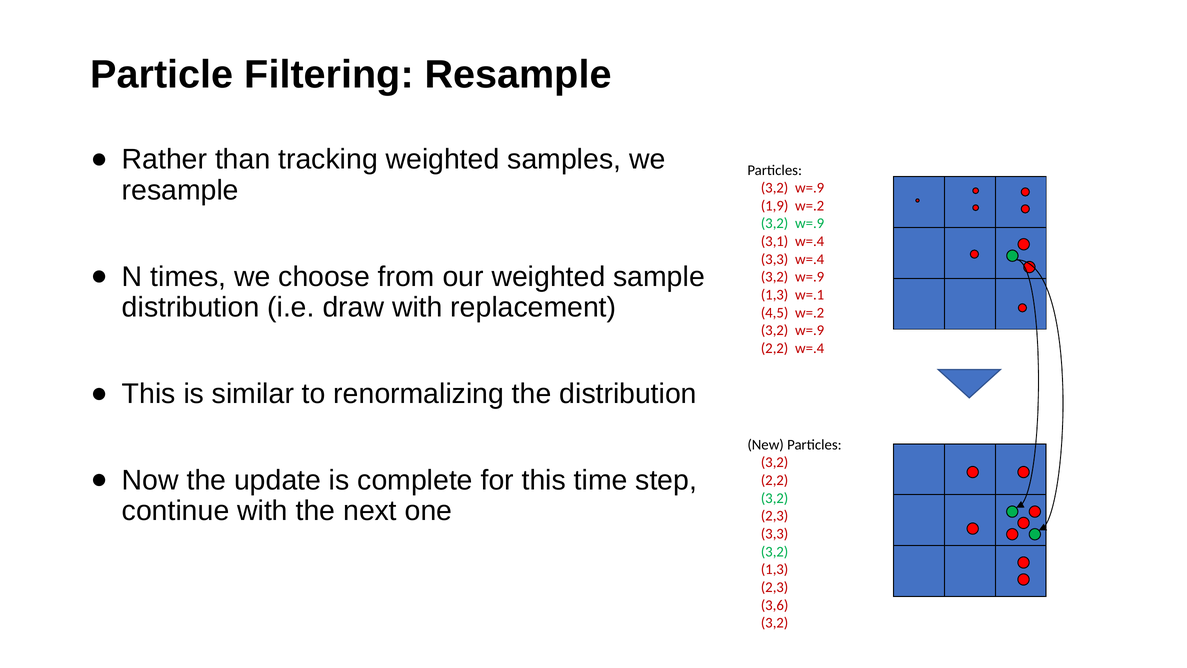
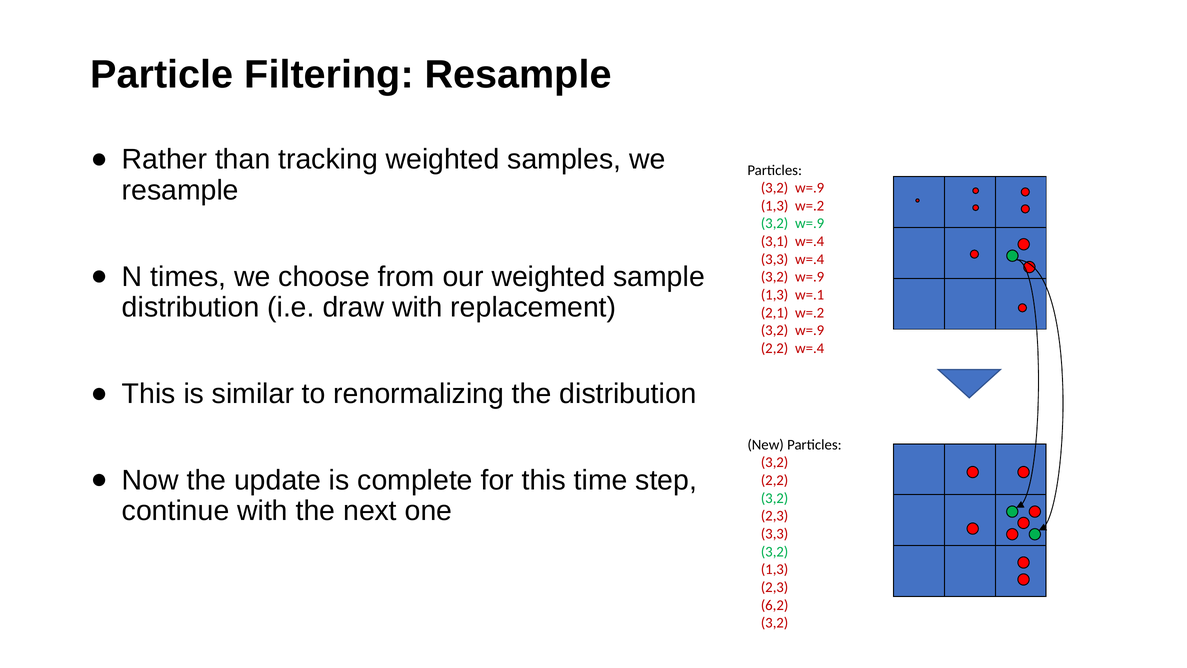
1,9: 1,9 -> 1,3 (775, 206)
4,5: 4,5 -> 2,1 (775, 313)
3,6: 3,6 -> 6,2 (775, 605)
